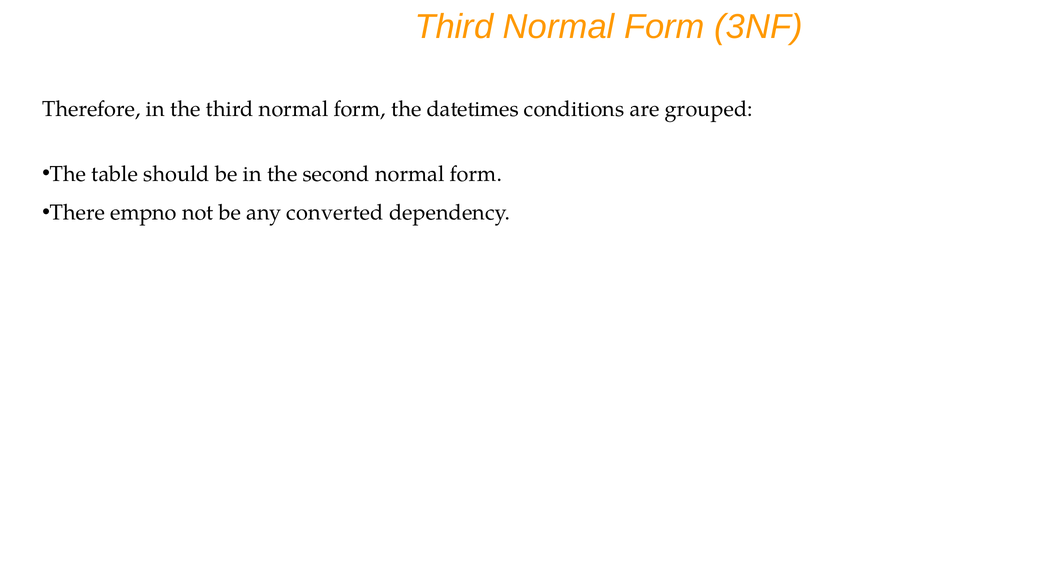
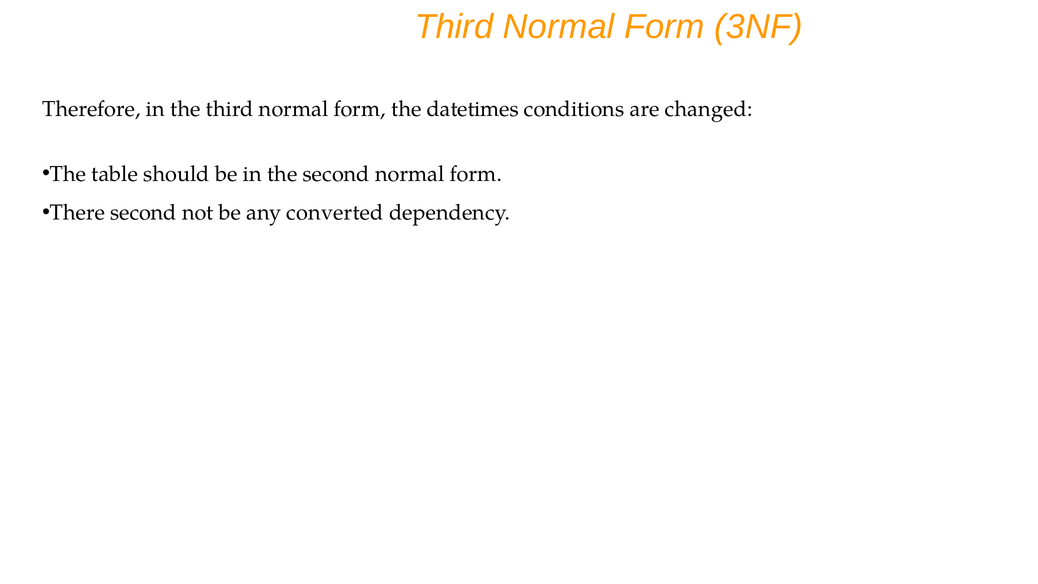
grouped: grouped -> changed (709, 109)
There empno: empno -> second (144, 213)
